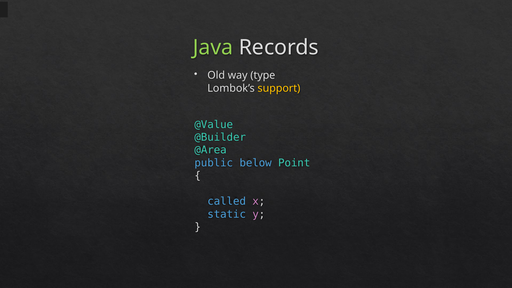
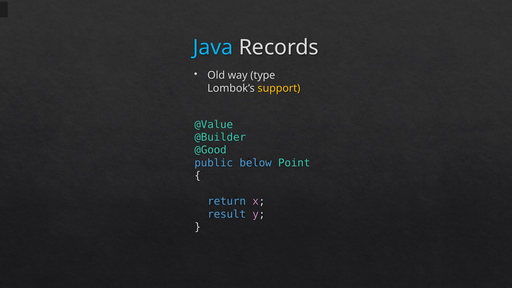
Java colour: light green -> light blue (213, 47)
@Area: @Area -> @Good (211, 150)
called: called -> return (227, 201)
static: static -> result (227, 214)
